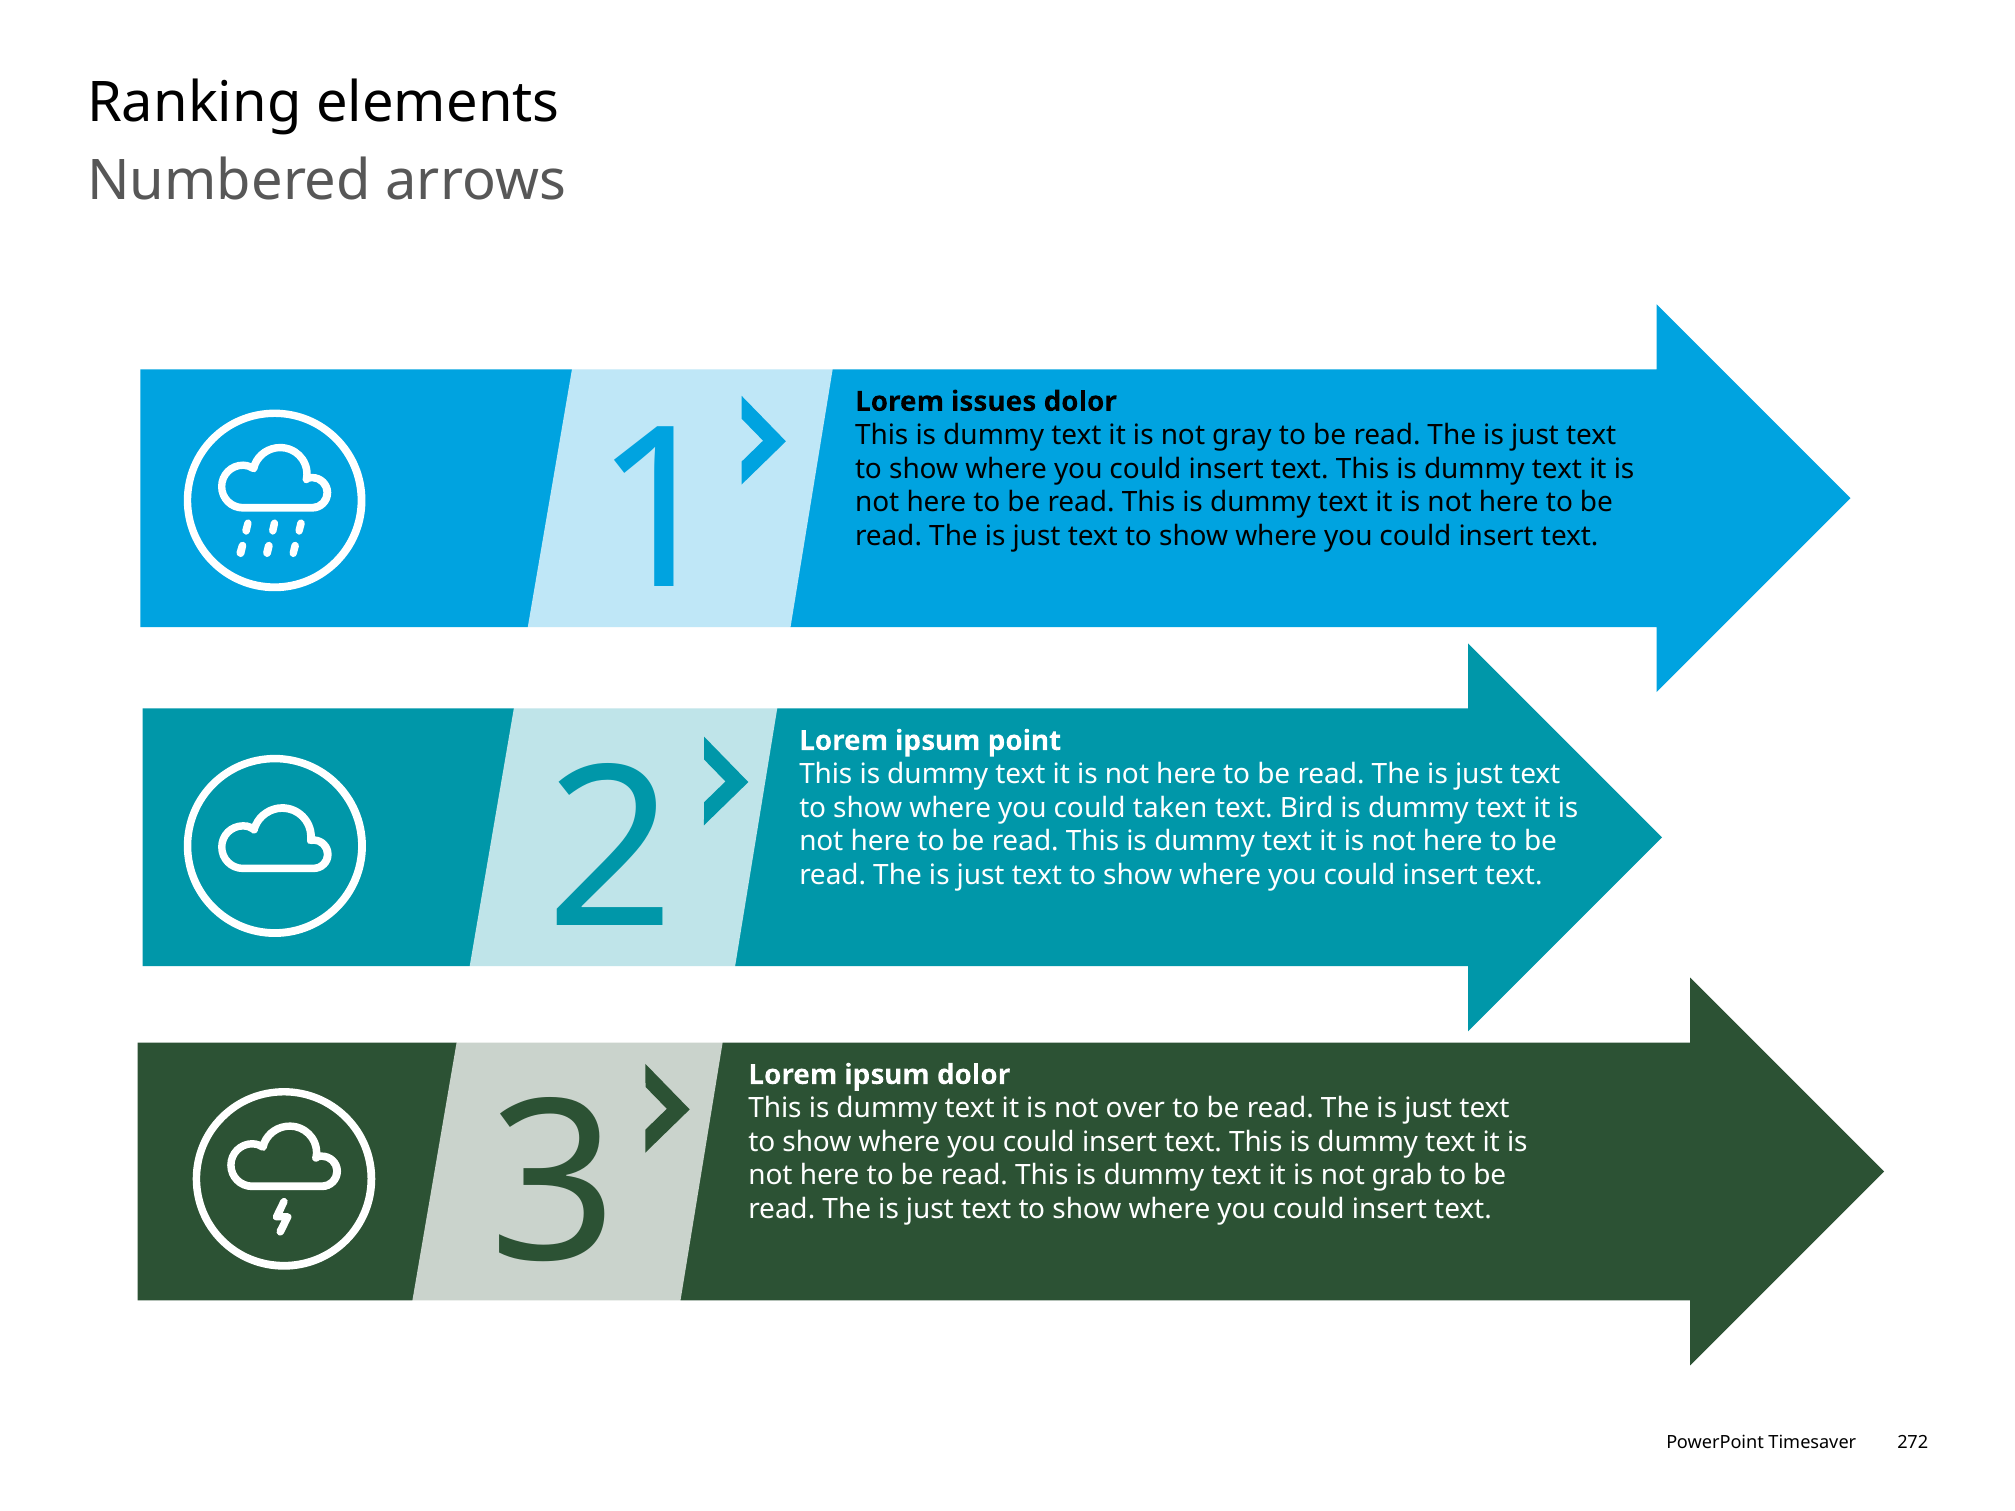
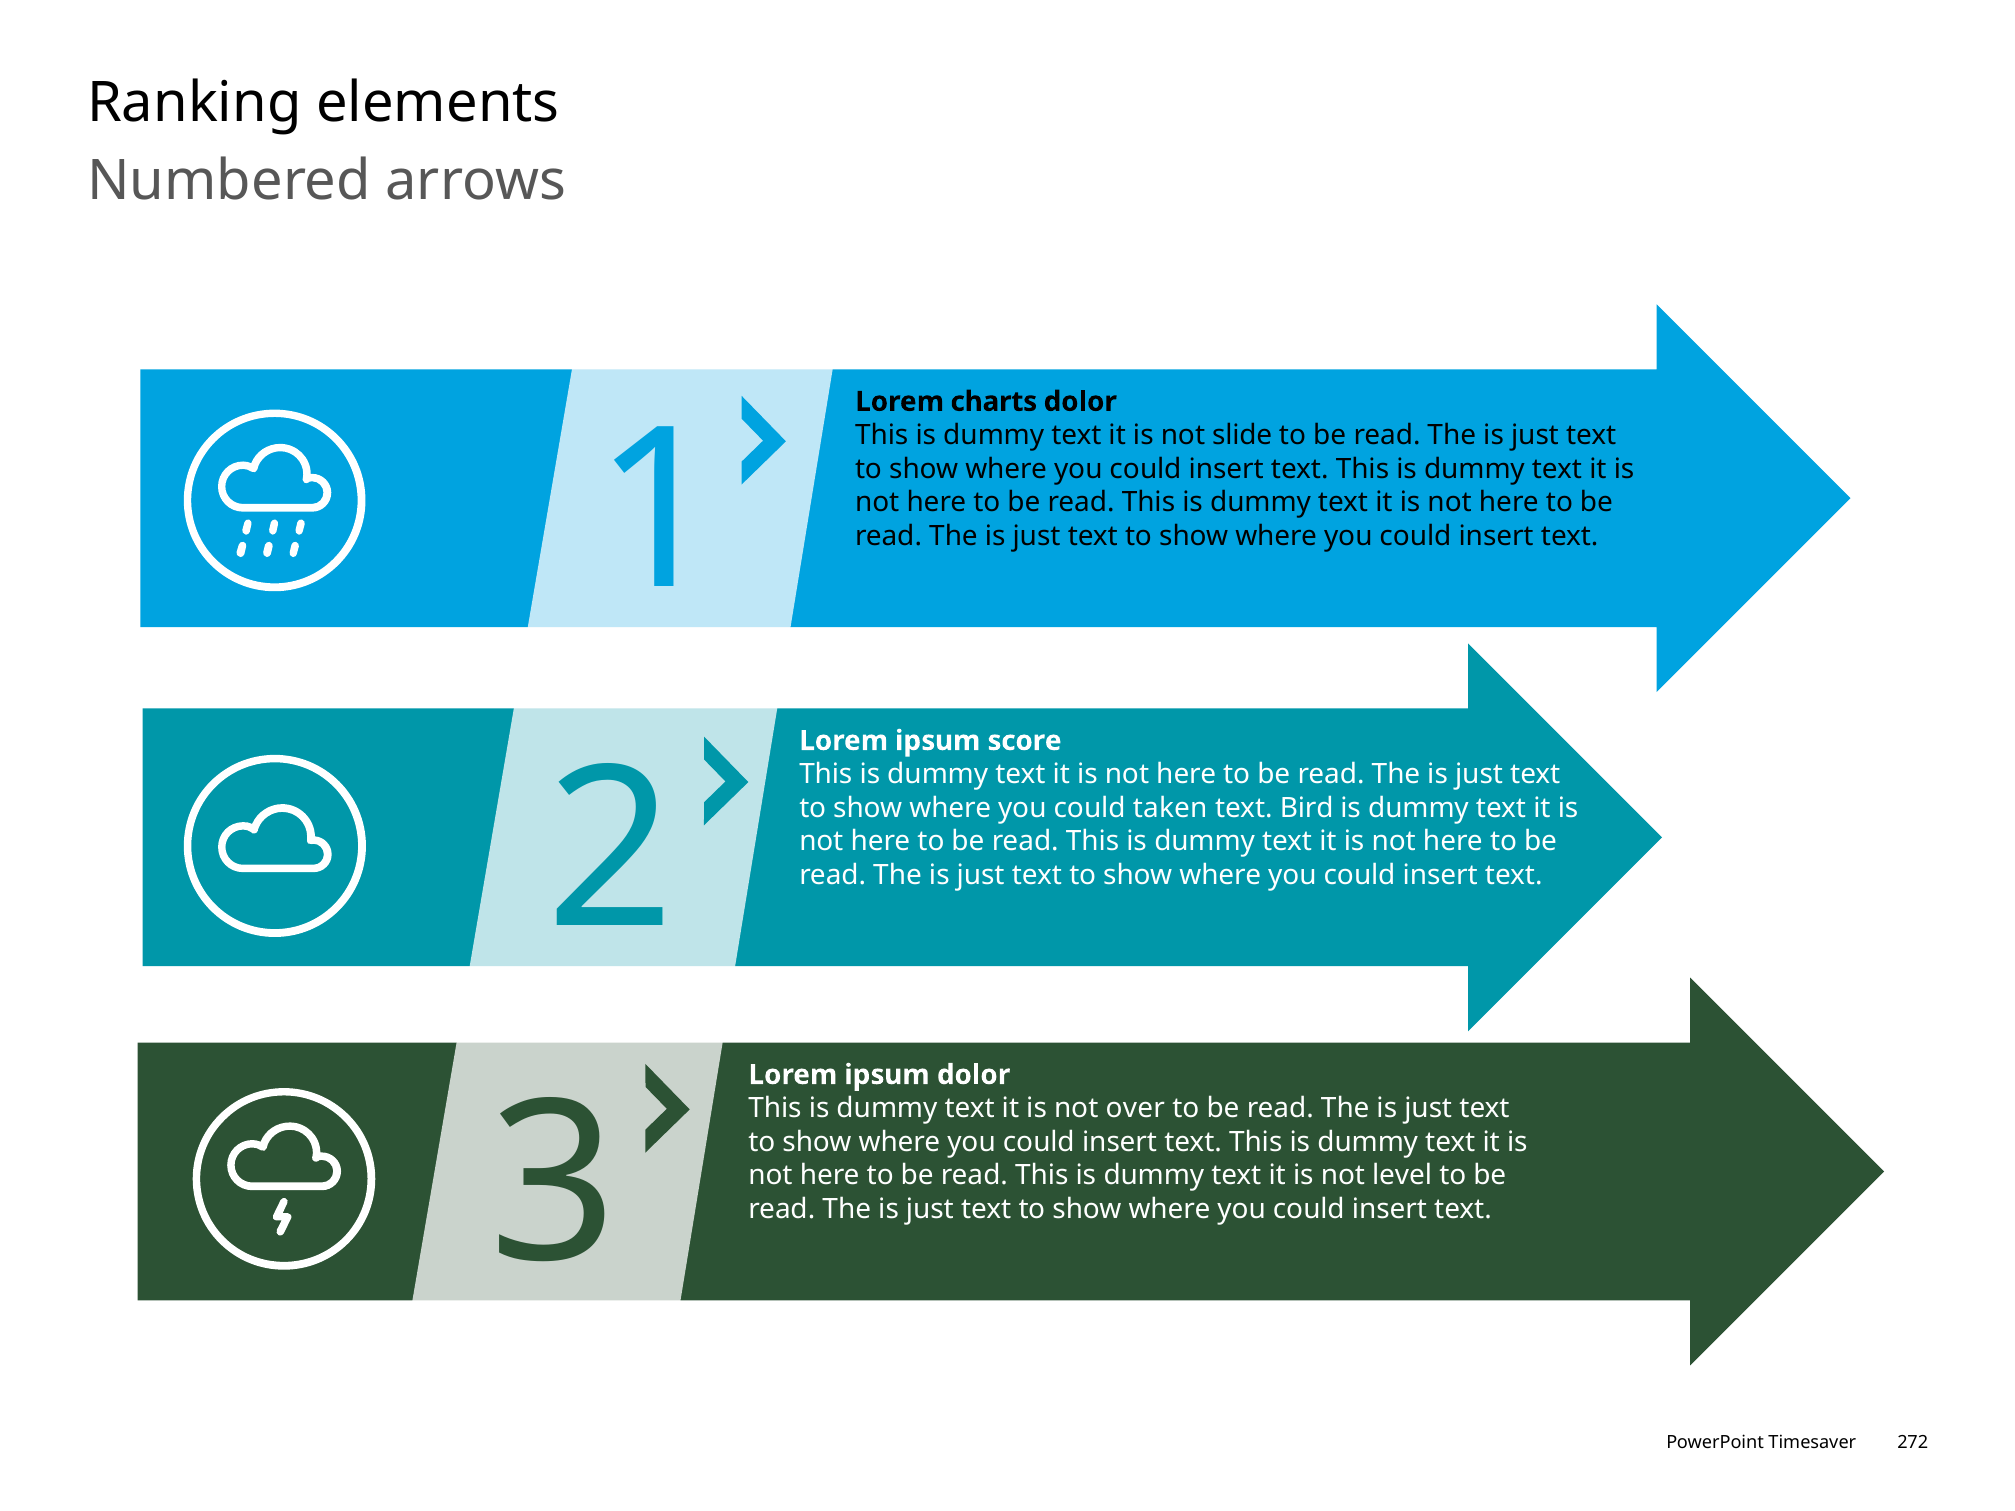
issues: issues -> charts (994, 402)
gray: gray -> slide (1242, 435)
point: point -> score (1025, 741)
grab: grab -> level (1402, 1176)
